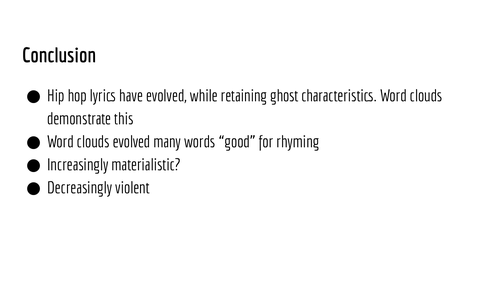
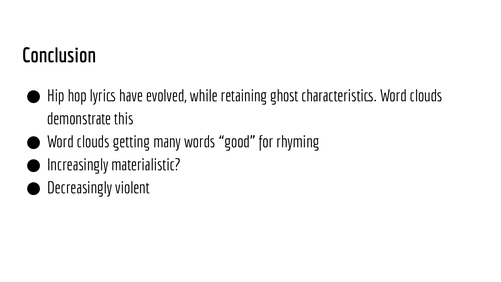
clouds evolved: evolved -> getting (131, 142)
